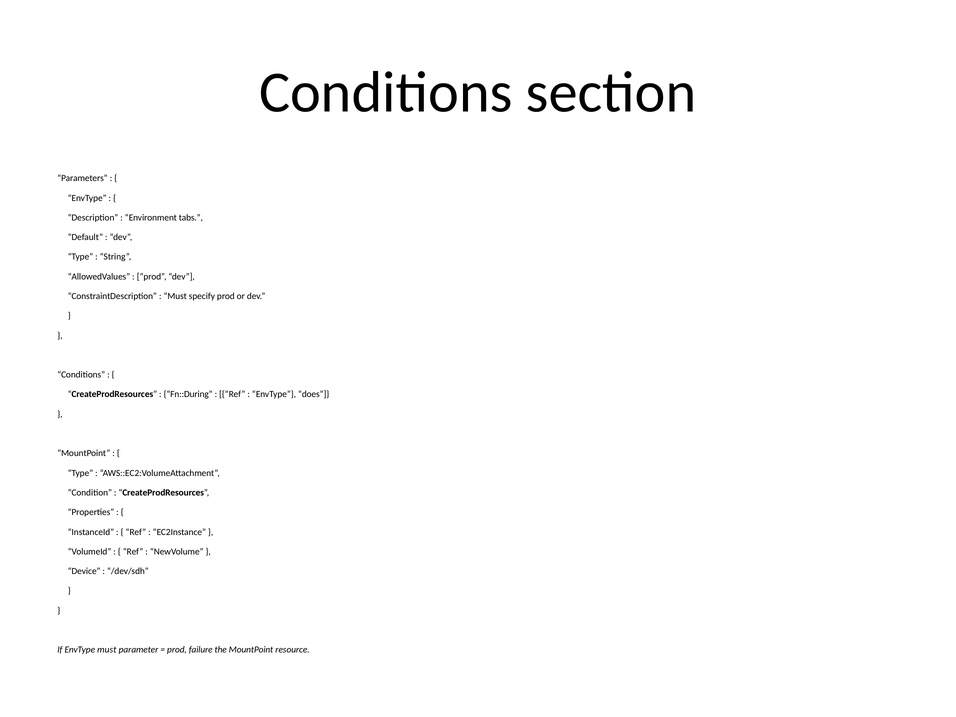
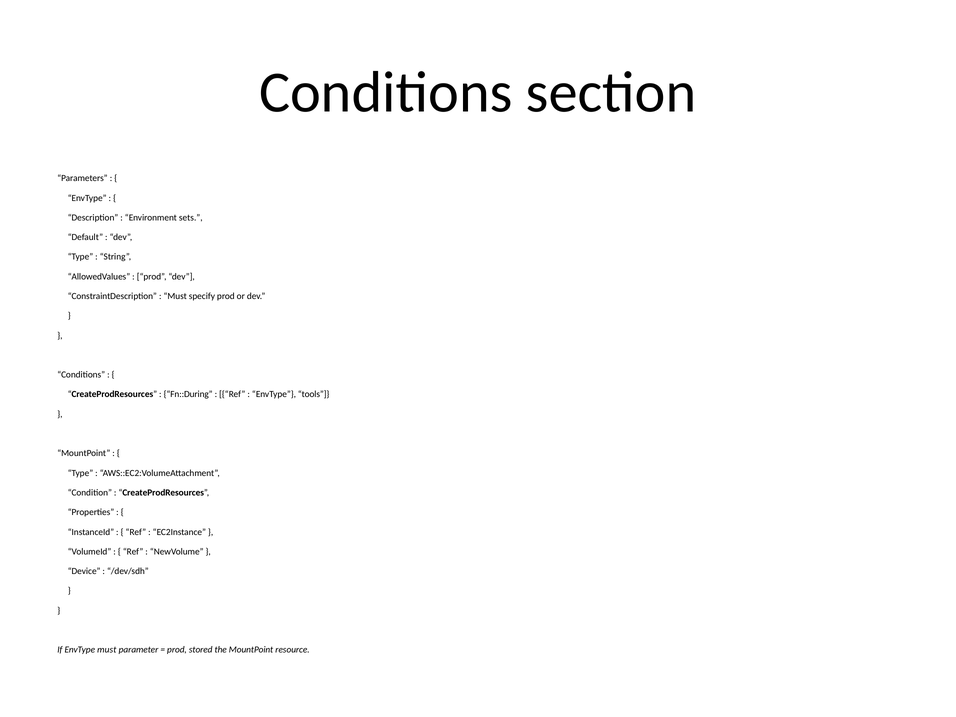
tabs: tabs -> sets (191, 218)
does: does -> tools (314, 394)
failure: failure -> stored (201, 650)
